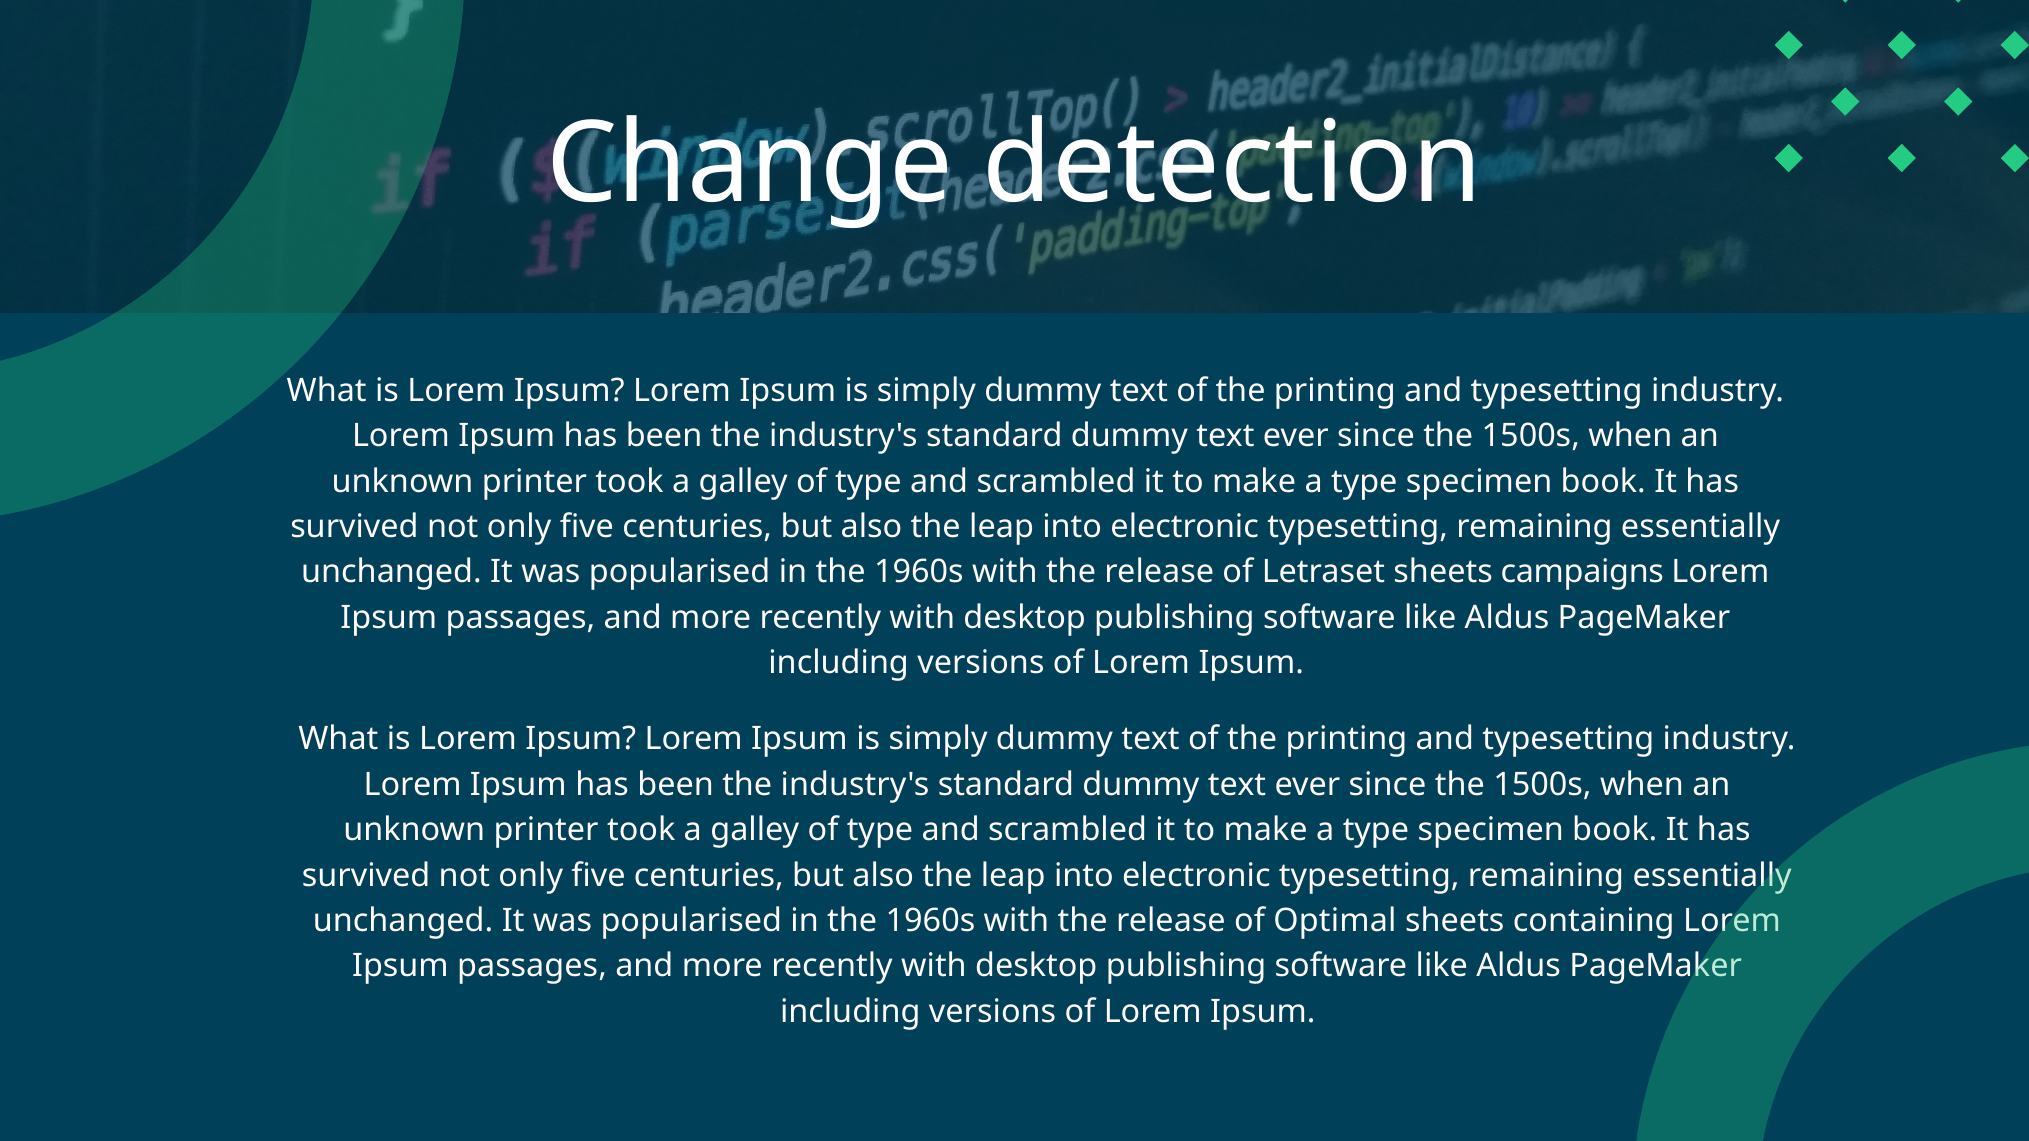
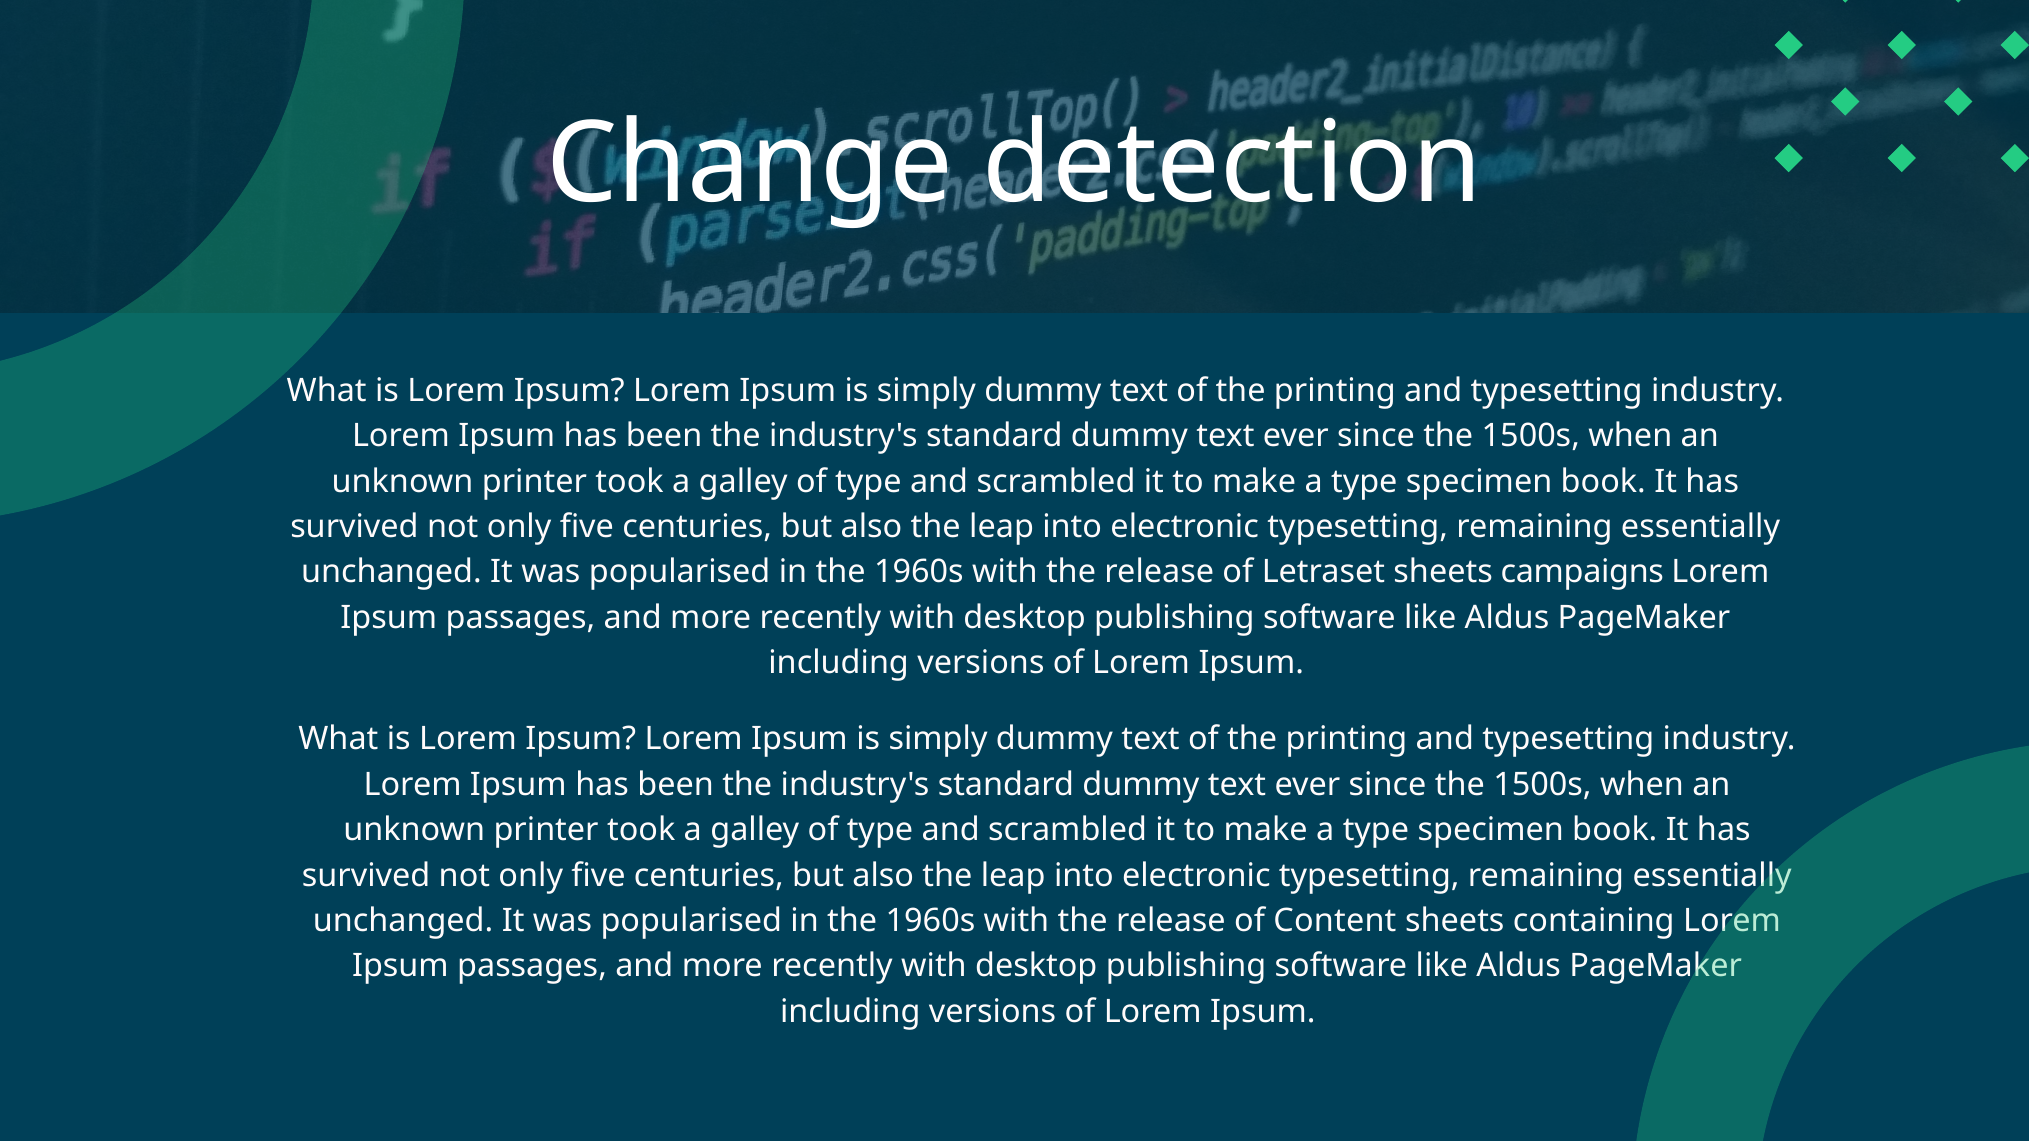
Optimal: Optimal -> Content (1335, 921)
